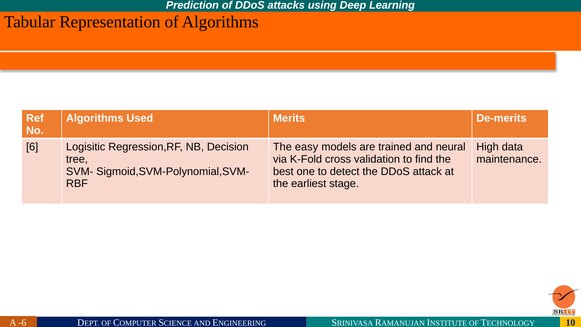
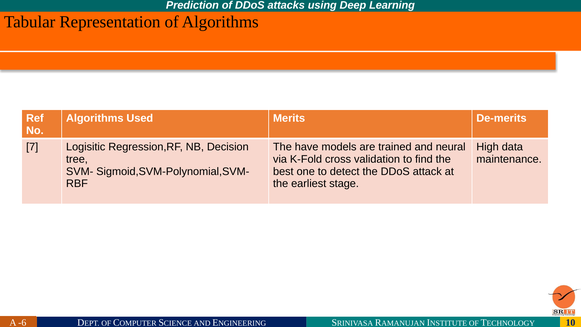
6: 6 -> 7 (32, 147)
easy: easy -> have (307, 147)
